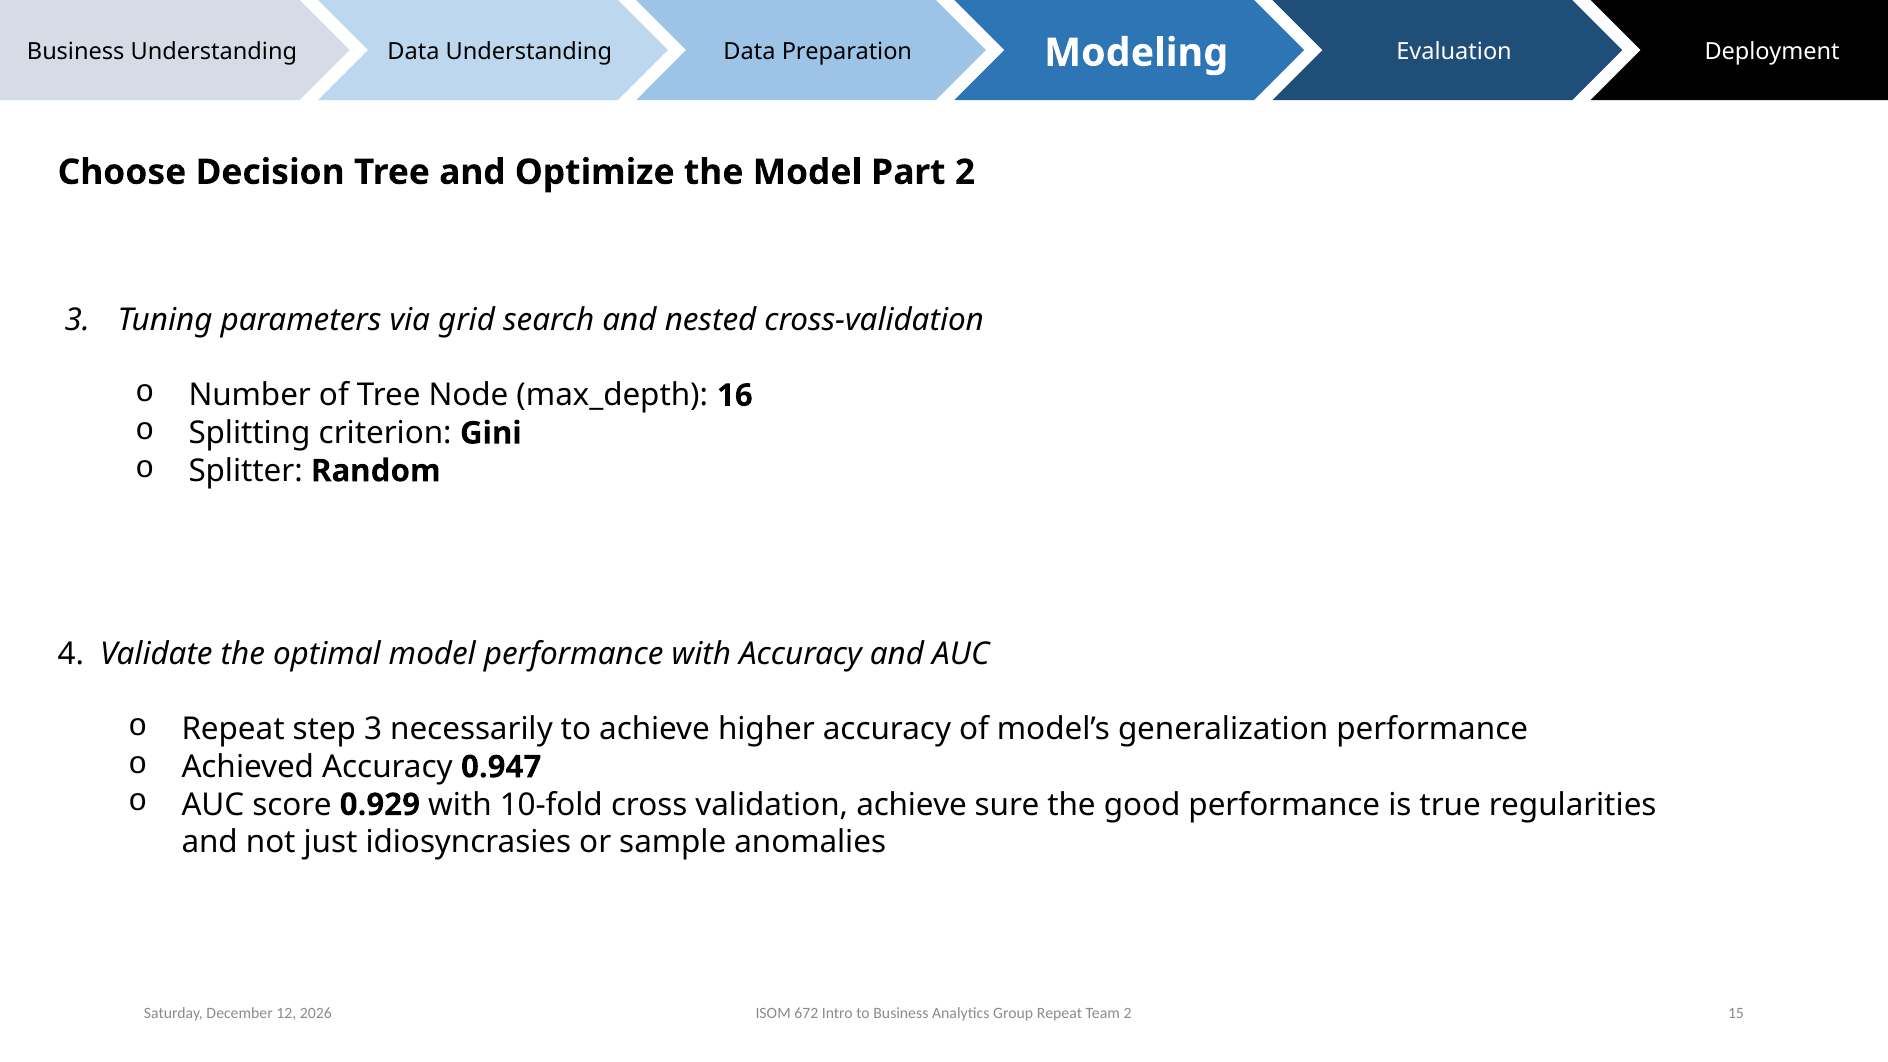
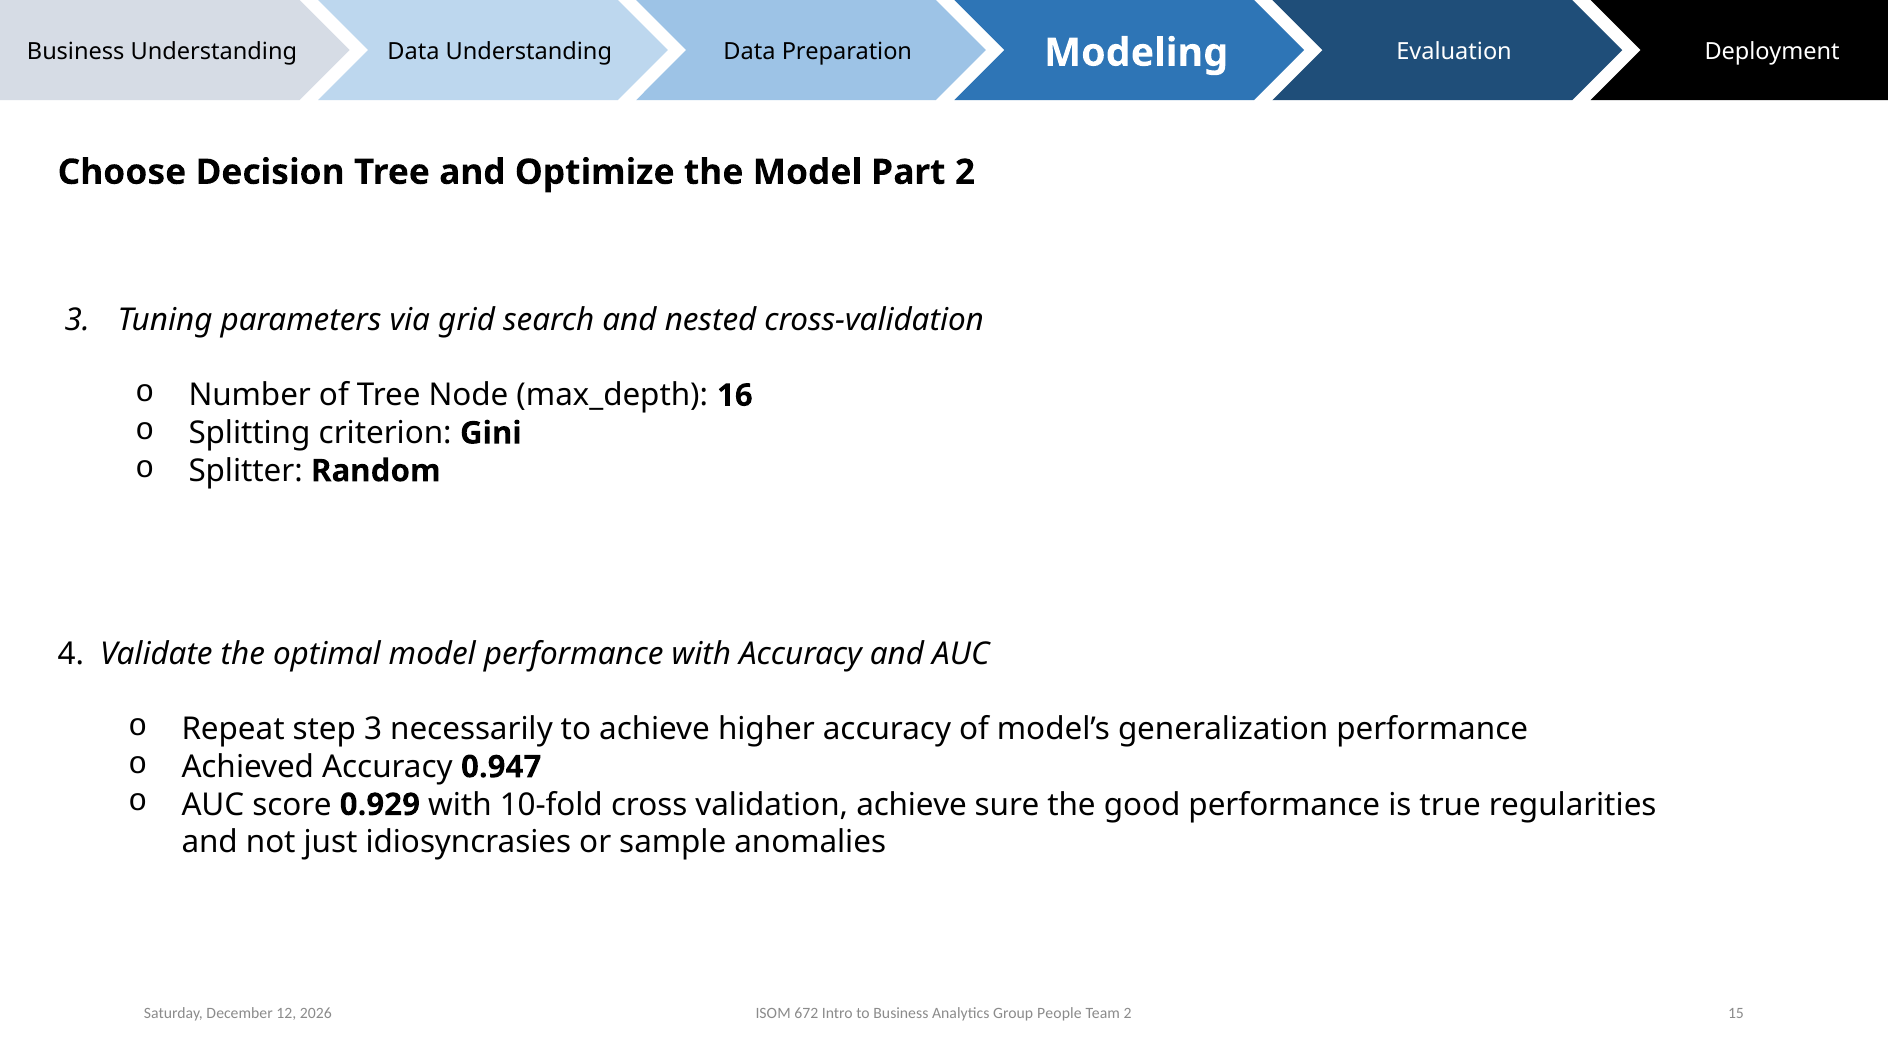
Group Repeat: Repeat -> People (1059, 1014)
